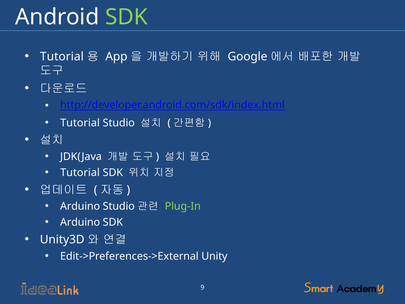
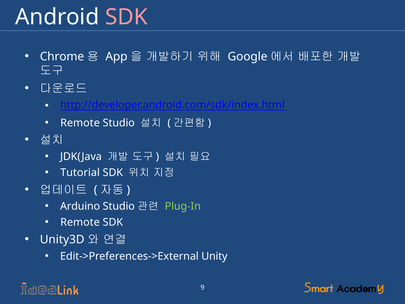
SDK colour: light green -> pink (126, 17)
Tutorial: Tutorial -> Chrome (62, 57)
Tutorial: Tutorial -> Remote (80, 123)
Arduino: Arduino -> Remote (80, 222)
